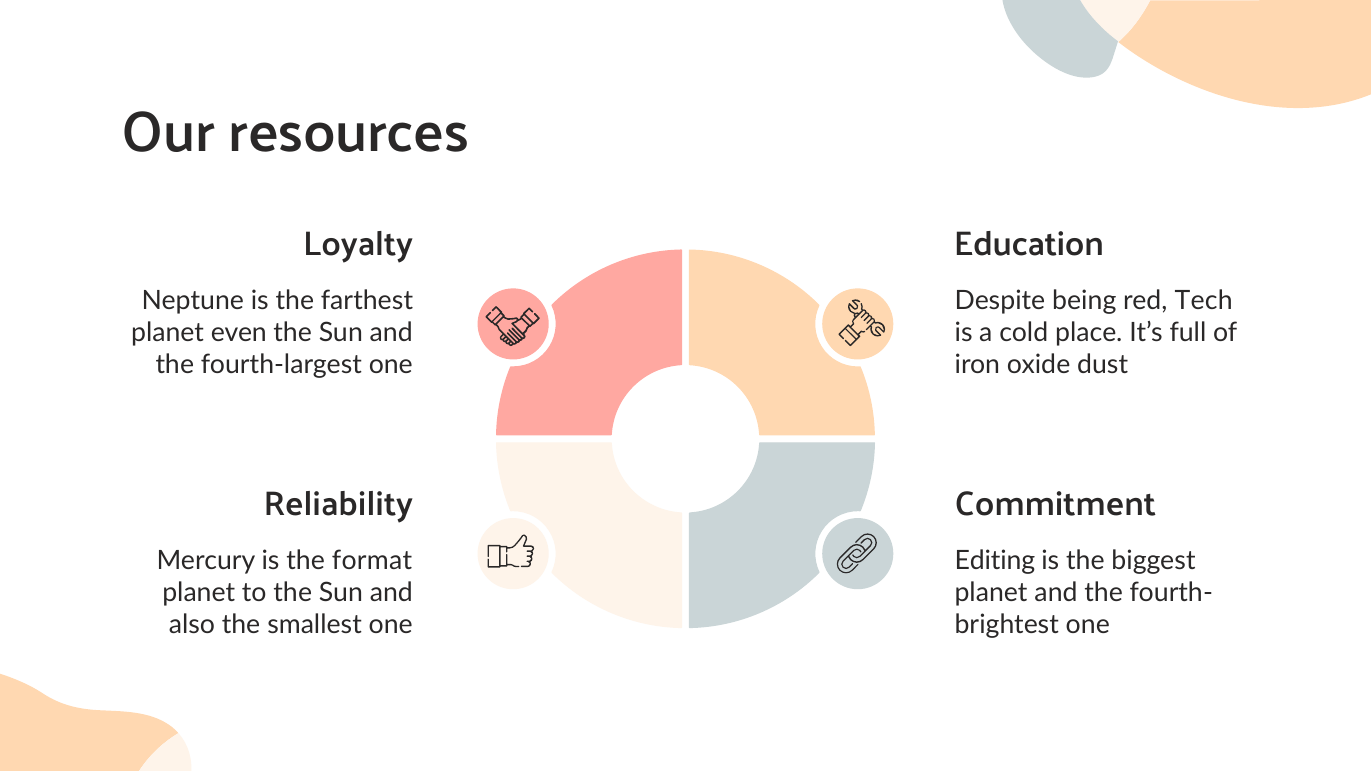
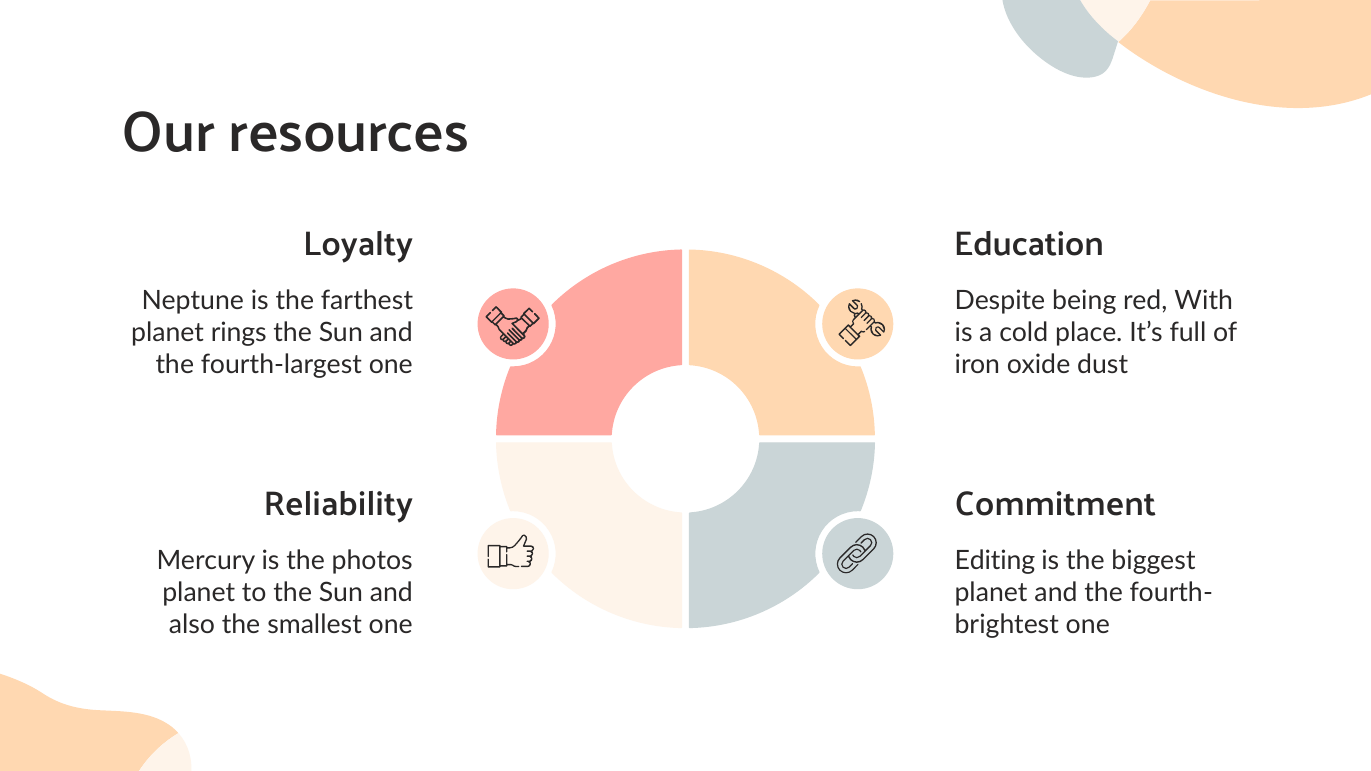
Tech: Tech -> With (1204, 301)
even: even -> rings (239, 333)
format: format -> photos (372, 561)
